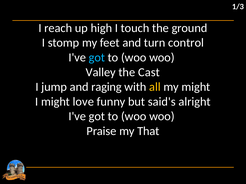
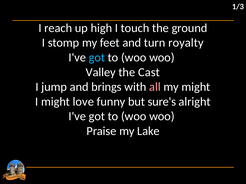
control: control -> royalty (186, 43)
raging: raging -> brings (106, 87)
all colour: yellow -> pink (155, 87)
said's: said's -> sure's (162, 102)
That: That -> Lake (148, 131)
